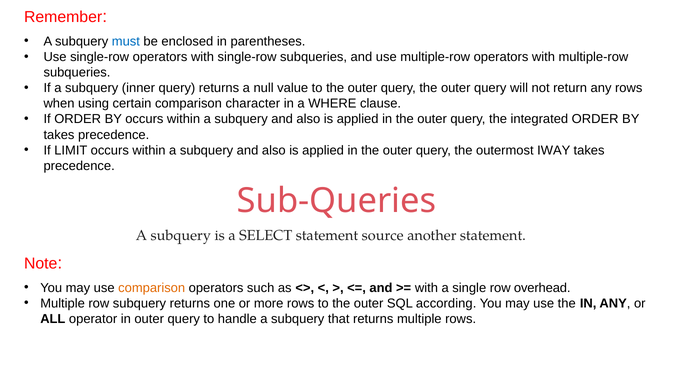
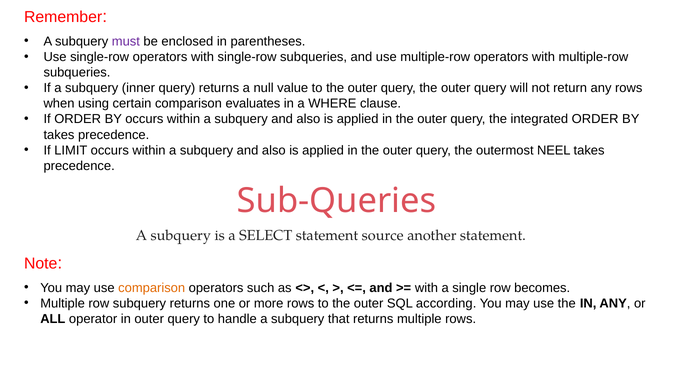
must colour: blue -> purple (126, 41)
character: character -> evaluates (253, 104)
IWAY: IWAY -> NEEL (554, 150)
overhead: overhead -> becomes (542, 288)
